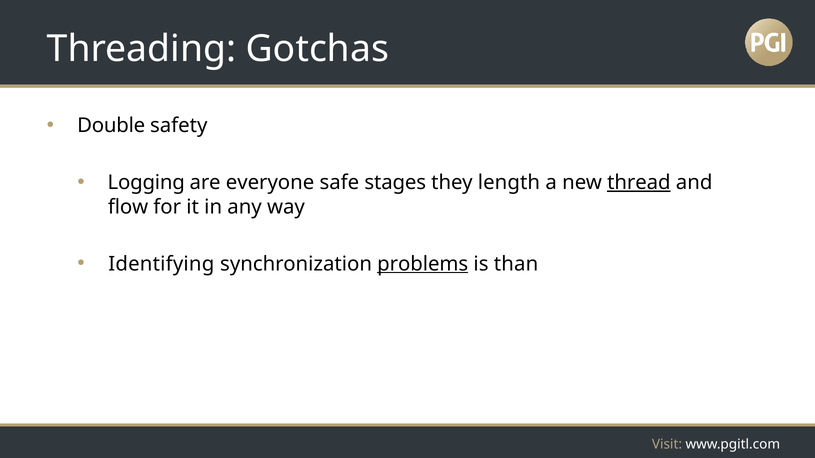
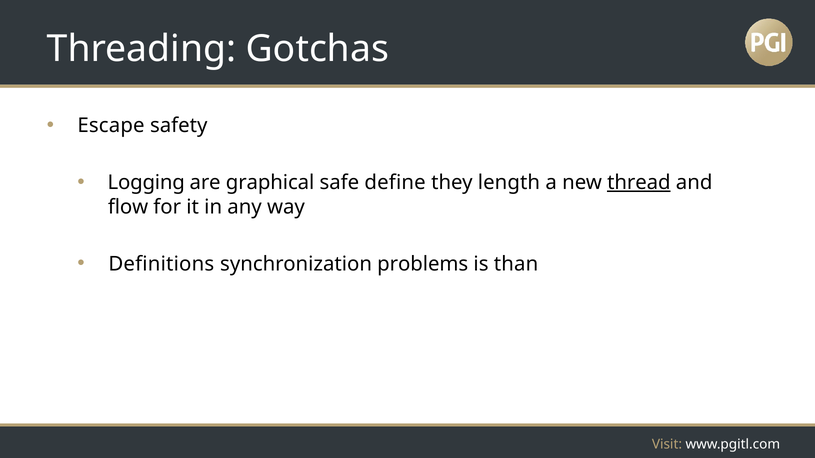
Double: Double -> Escape (111, 126)
everyone: everyone -> graphical (270, 183)
stages: stages -> define (395, 183)
Identifying: Identifying -> Definitions (161, 264)
problems underline: present -> none (423, 264)
